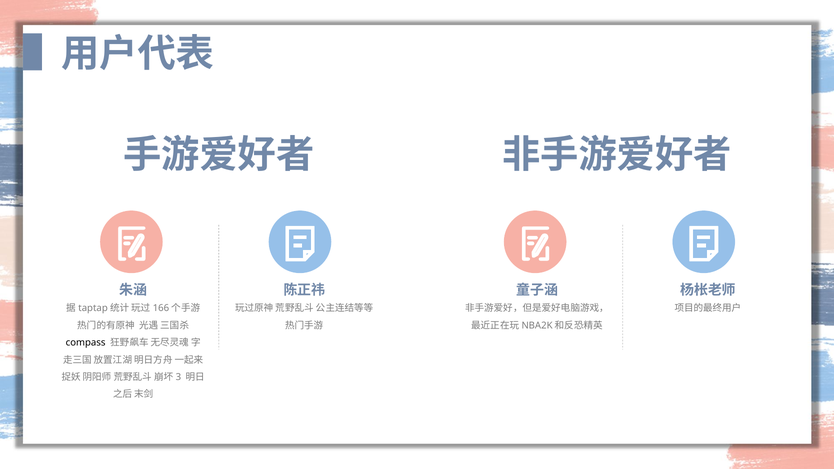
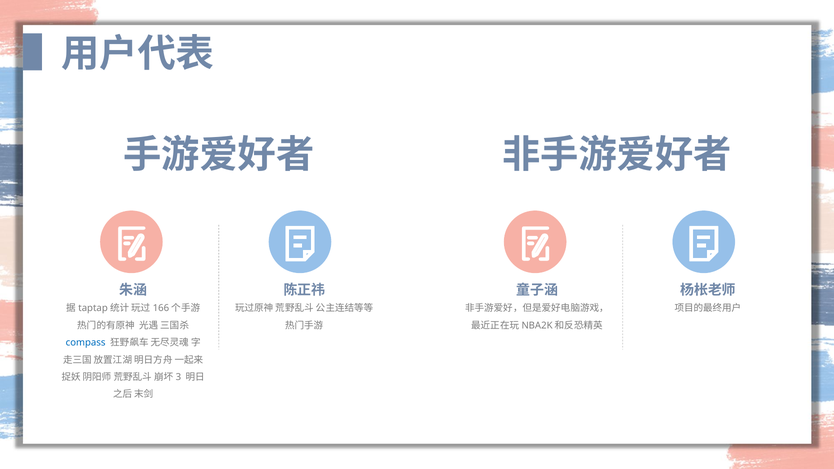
compass colour: black -> blue (86, 343)
